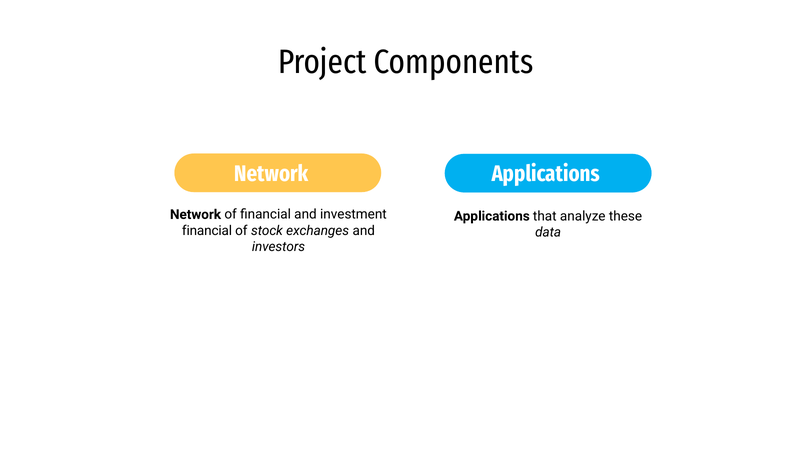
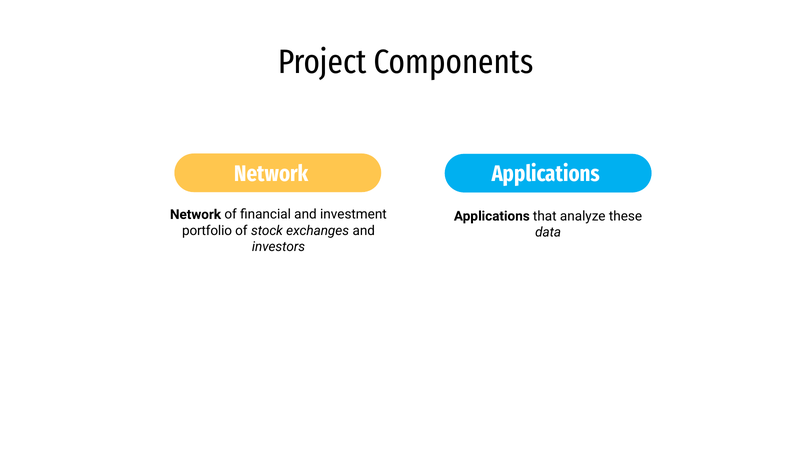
financial: financial -> portfolio (207, 231)
